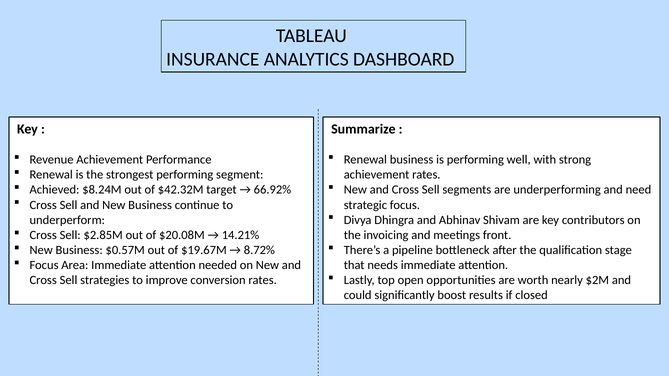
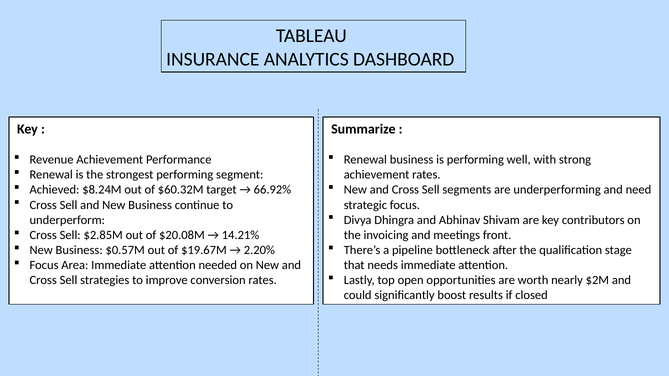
$42.32M: $42.32M -> $60.32M (181, 190)
8.72%: 8.72% -> 2.20% (259, 250)
